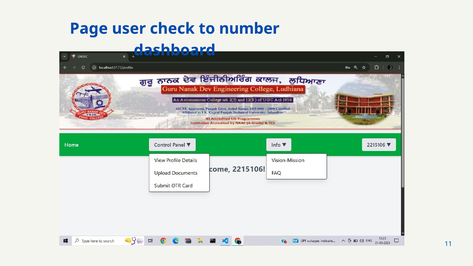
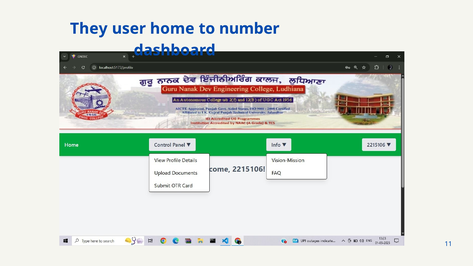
Page: Page -> They (89, 29)
check: check -> home (172, 29)
